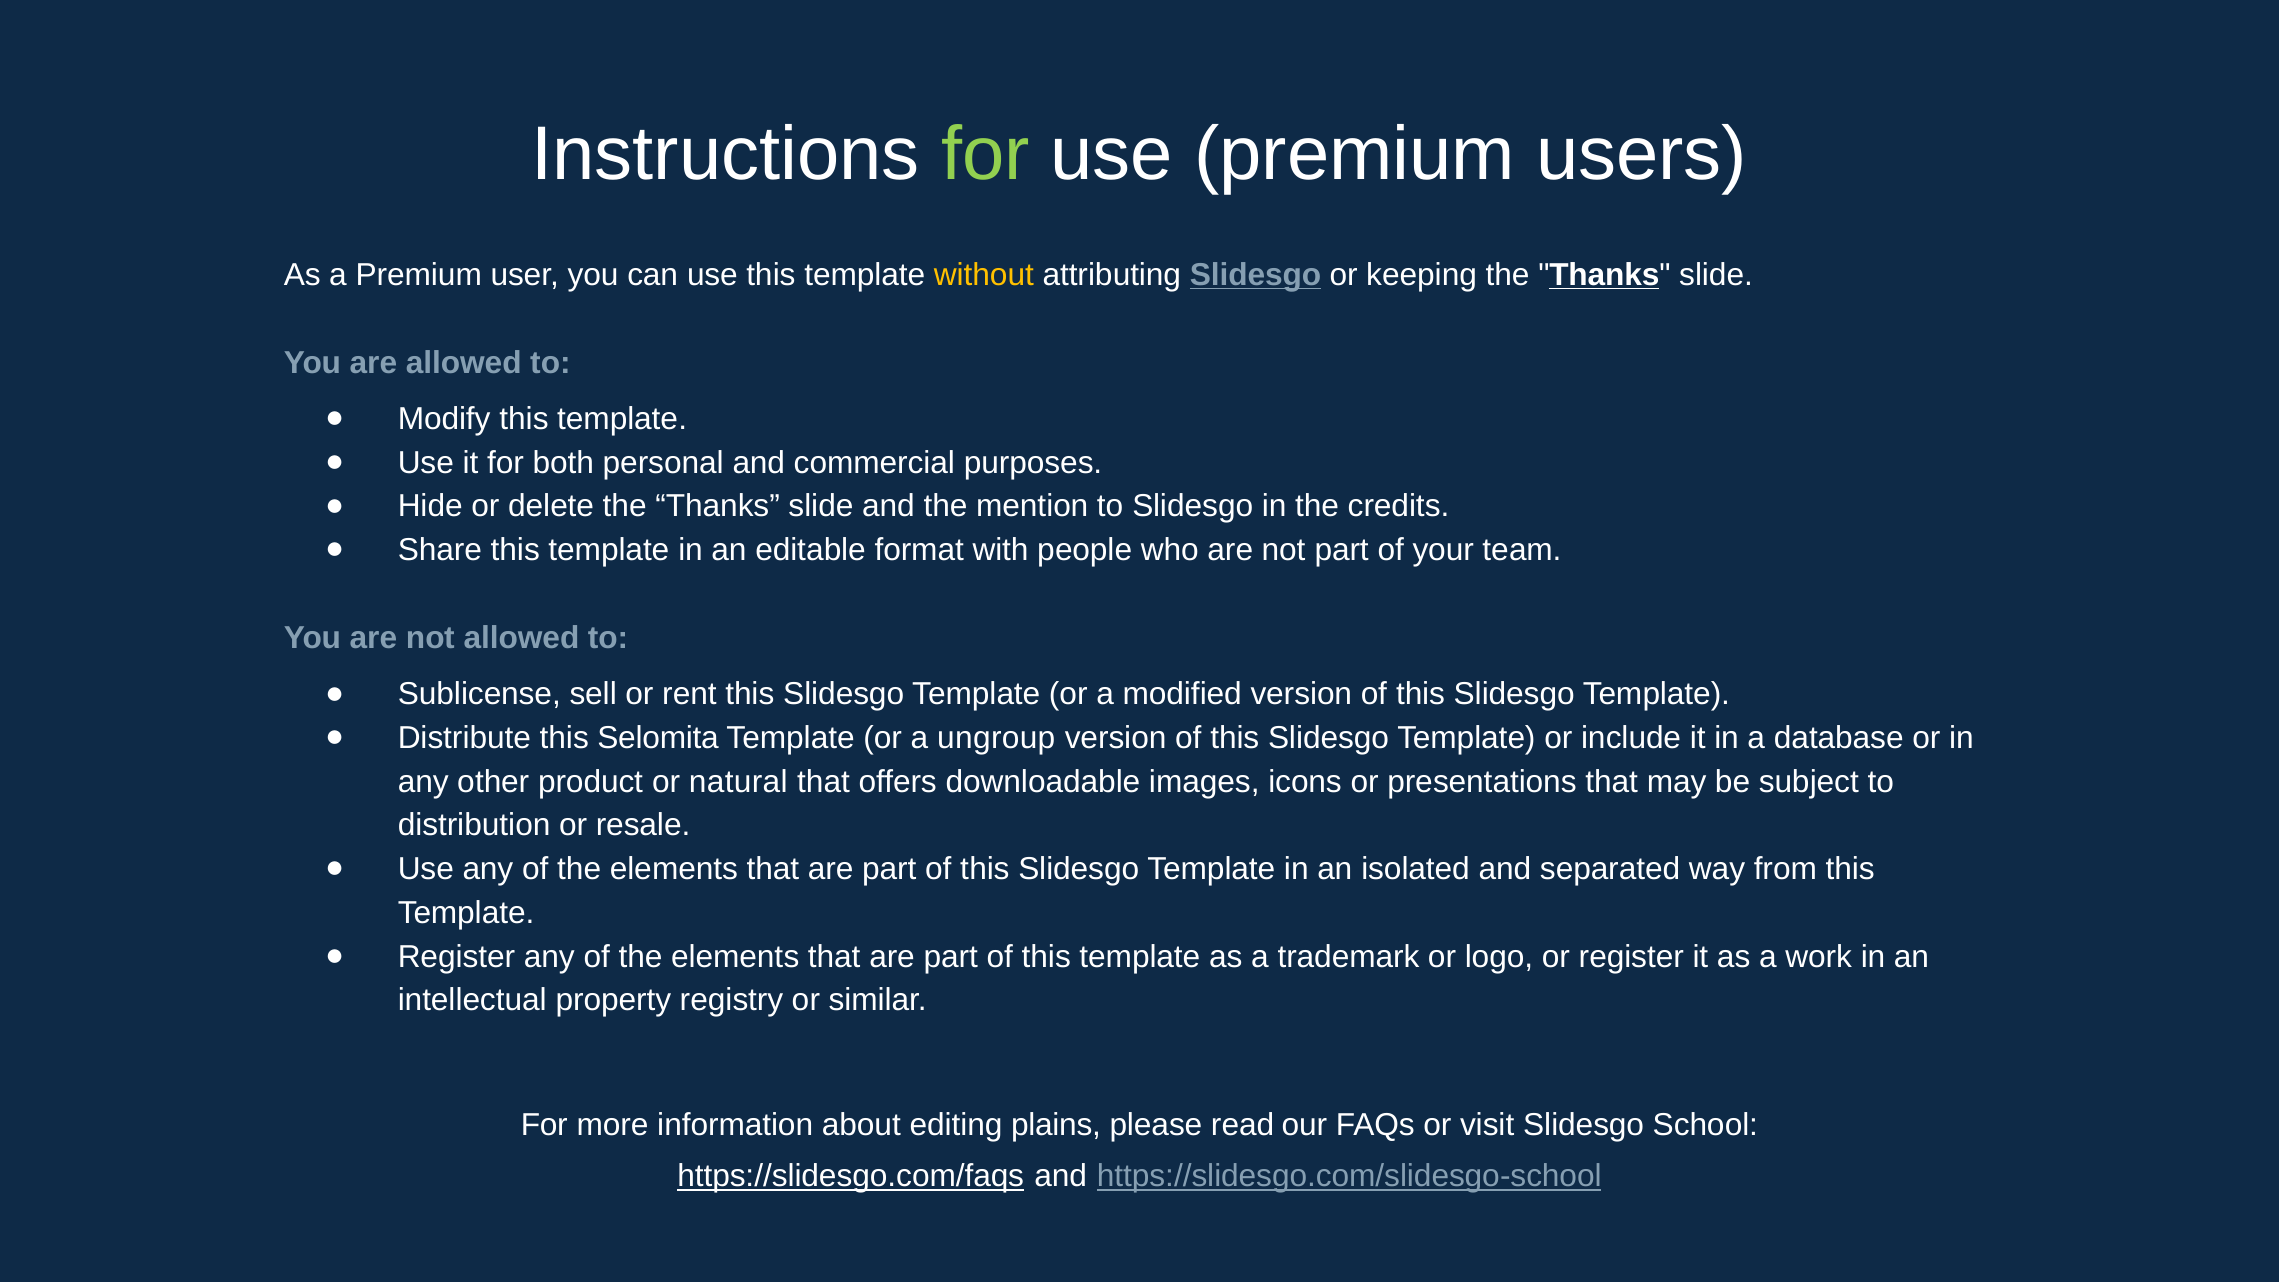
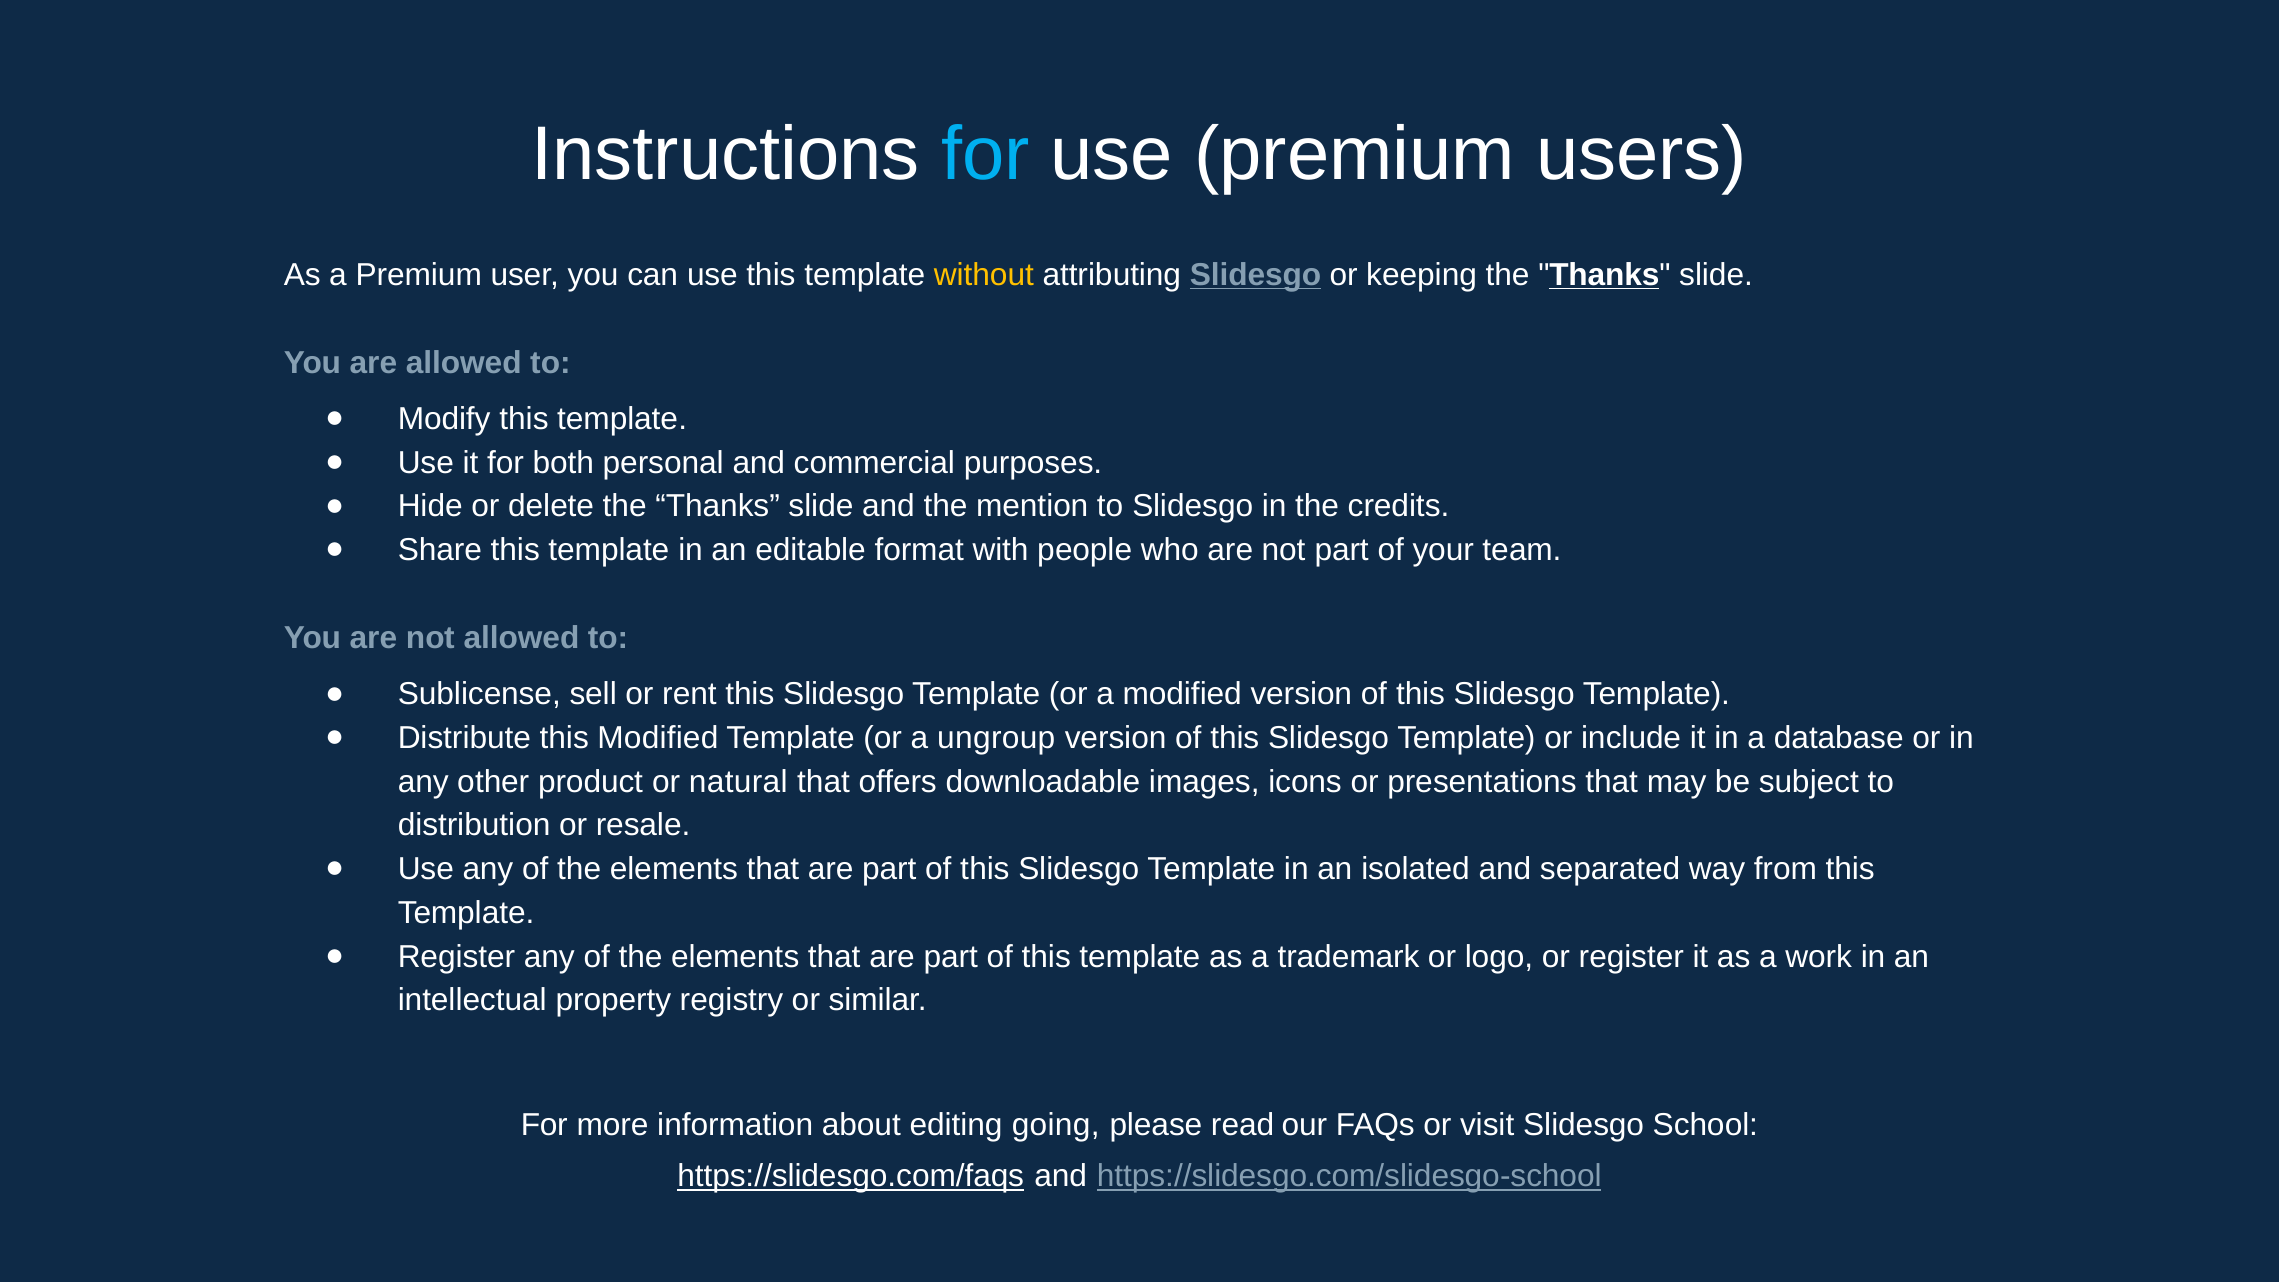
for colour: light green -> light blue (985, 154)
this Selomita: Selomita -> Modified (658, 738)
plains: plains -> going (1056, 1125)
